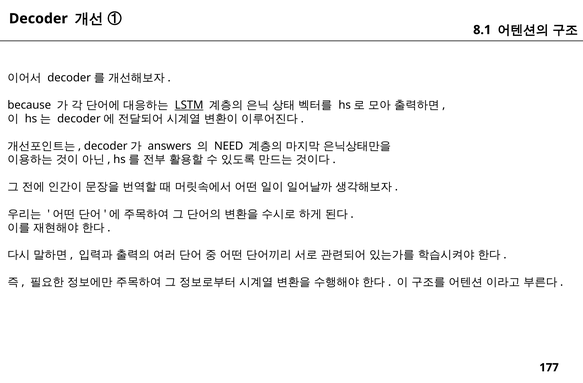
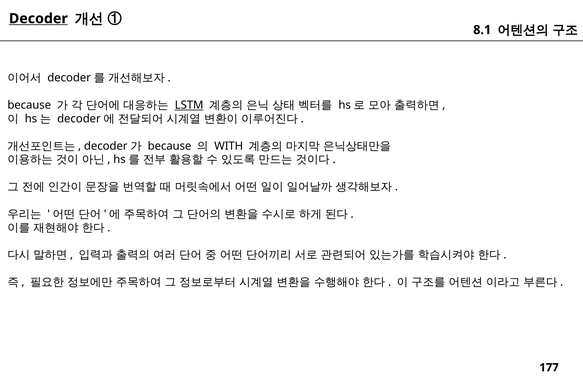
Decoder underline: none -> present (38, 19)
answers: answers -> because (170, 146)
NEED: NEED -> WITH (229, 146)
